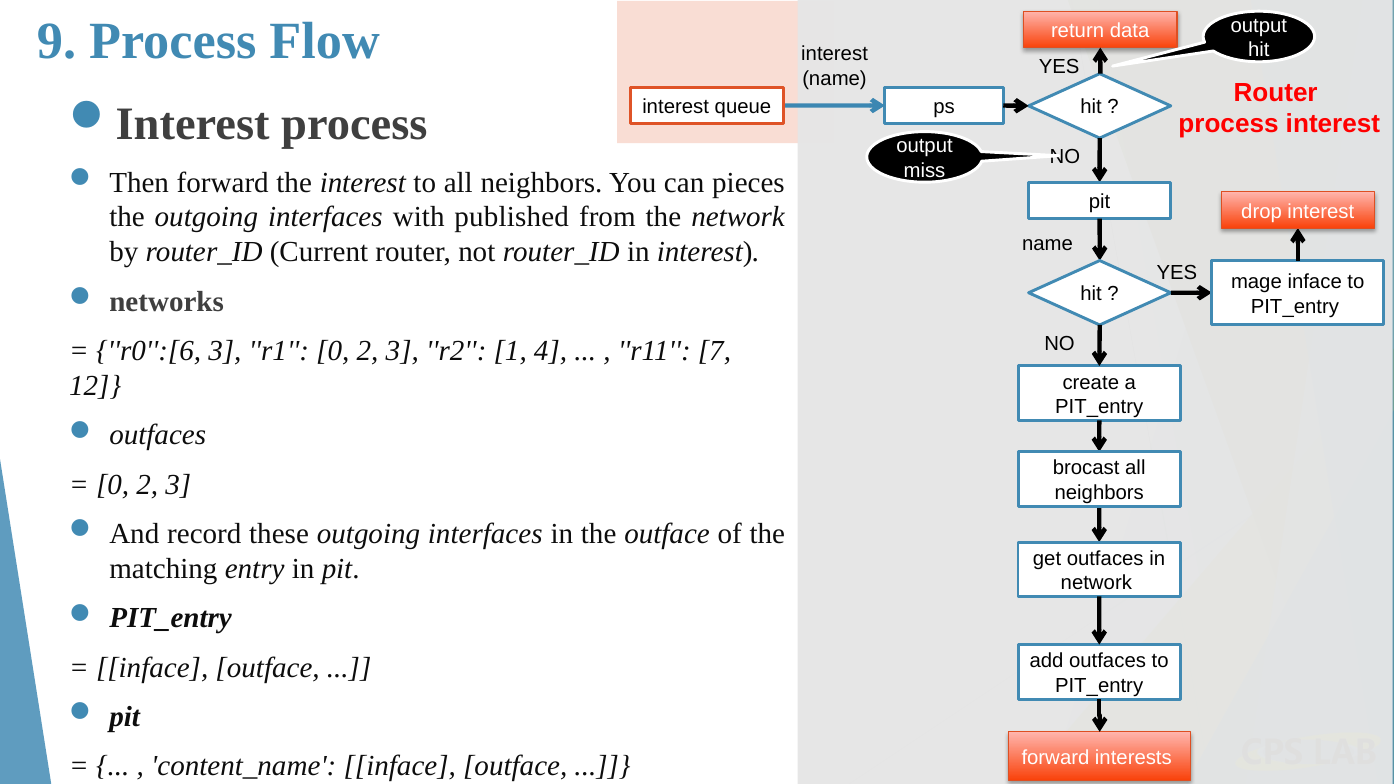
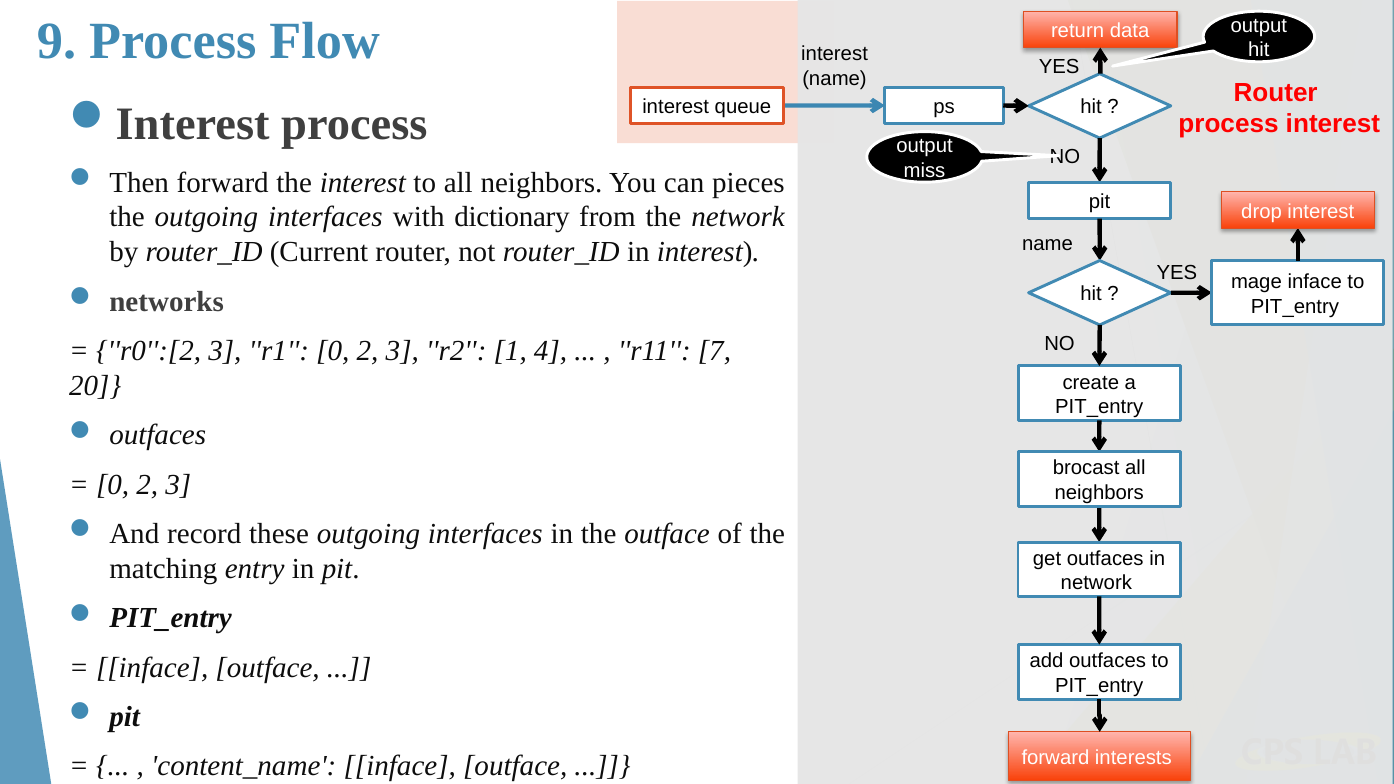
published: published -> dictionary (512, 217)
r0'':[6: r0'':[6 -> r0'':[2 (149, 351)
12: 12 -> 20 (95, 386)
